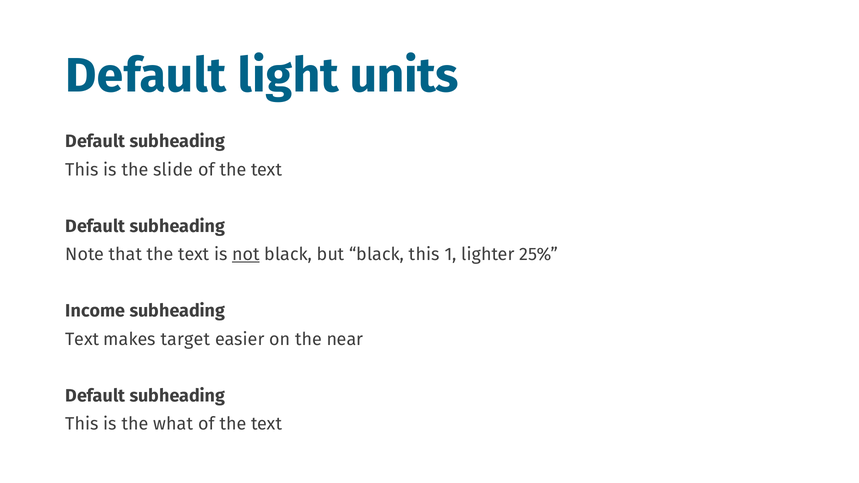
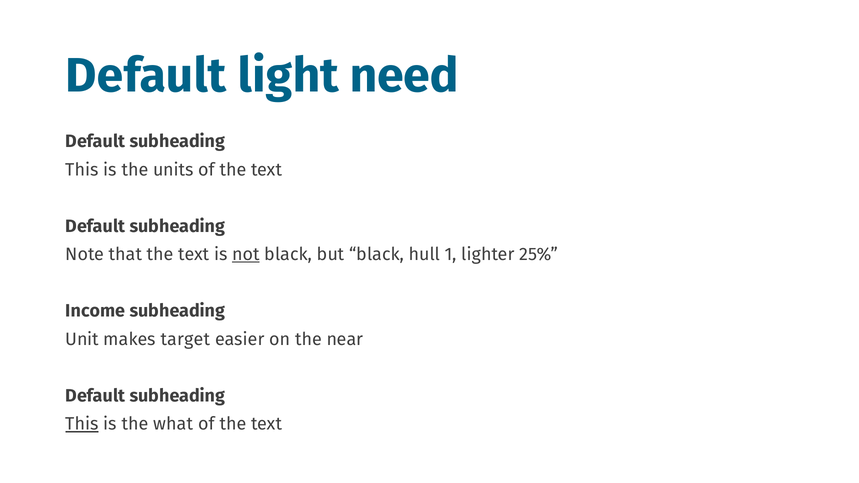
units: units -> need (404, 76)
slide: slide -> units (173, 170)
black this: this -> hull (424, 255)
Text: Text -> Unit (82, 339)
This underline: none -> present (82, 424)
